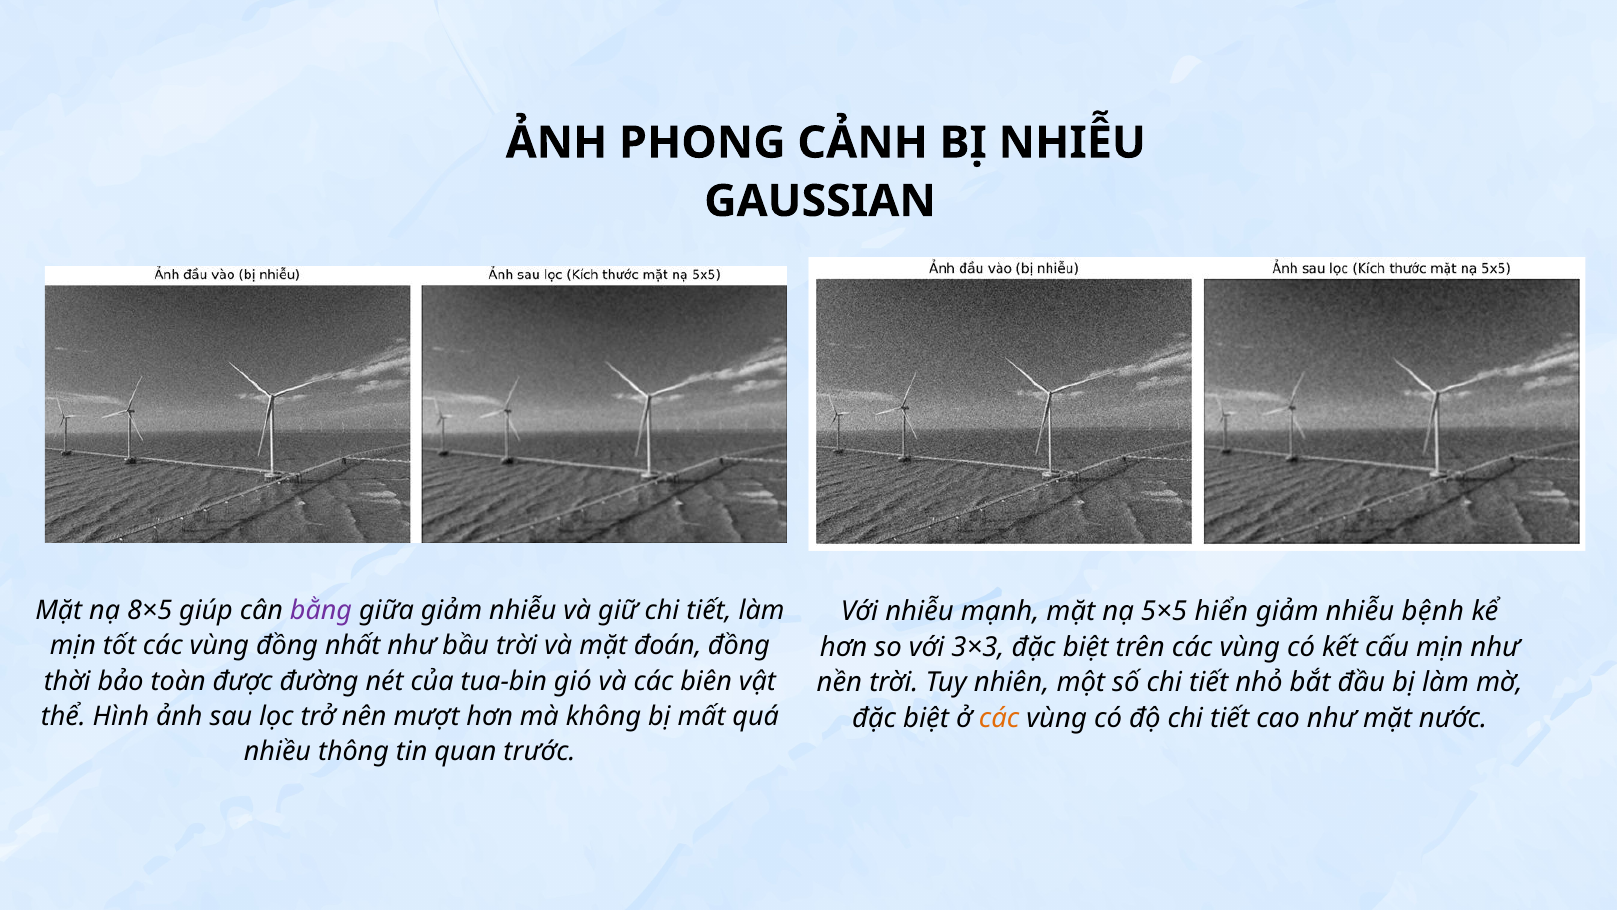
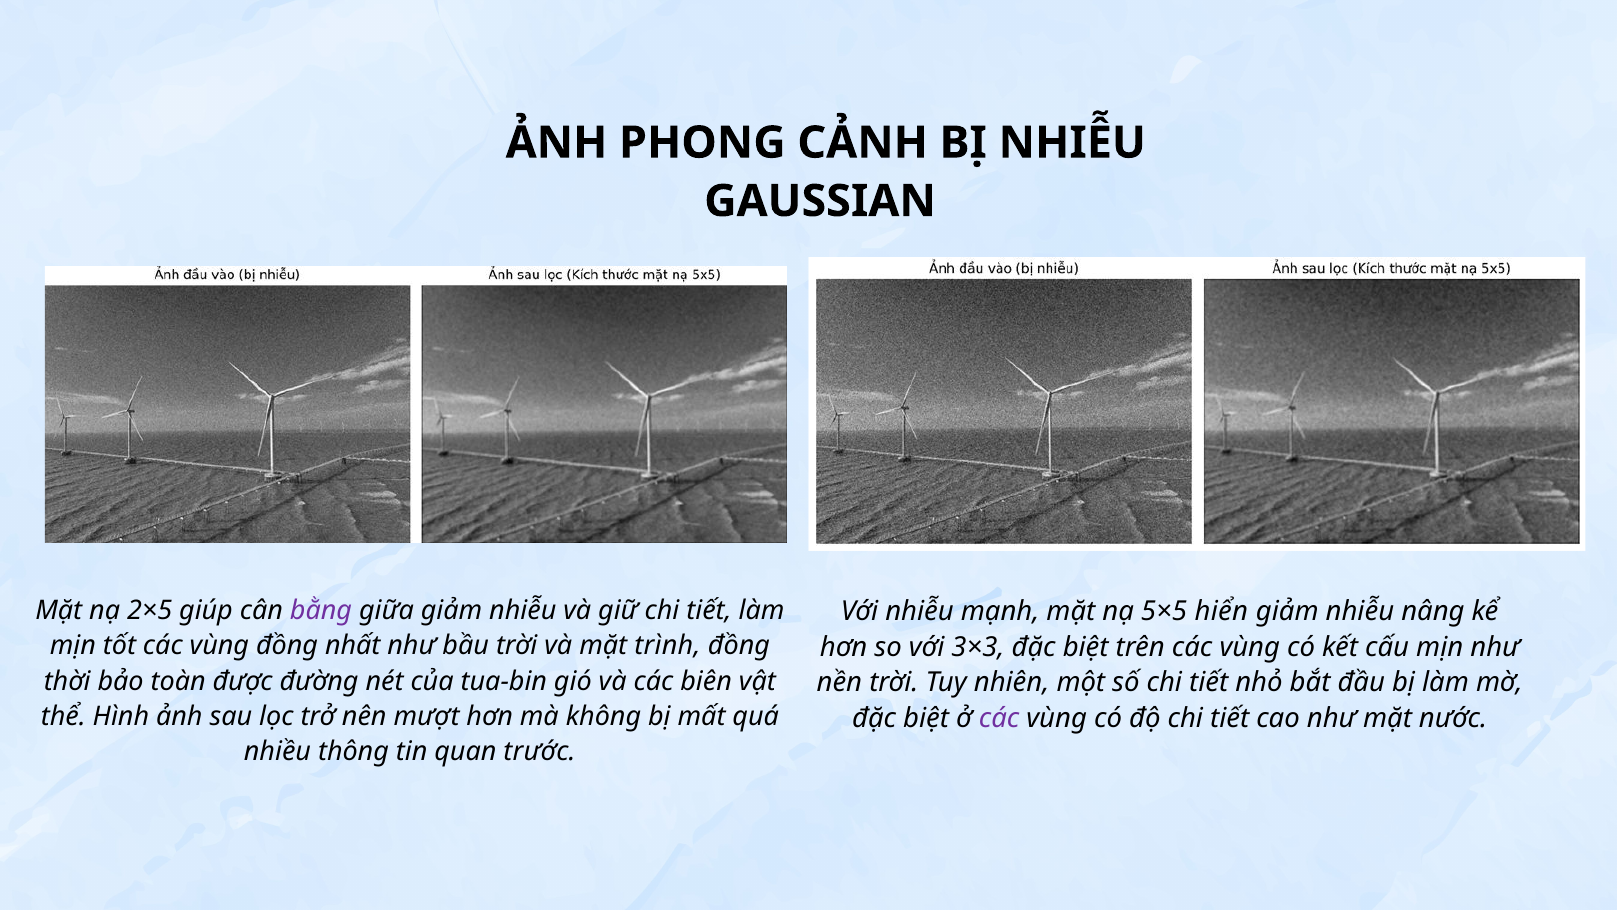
8×5: 8×5 -> 2×5 (150, 611)
bệnh: bệnh -> nâng (1433, 611)
đoán: đoán -> trình (667, 646)
các colour: orange -> purple (999, 718)
